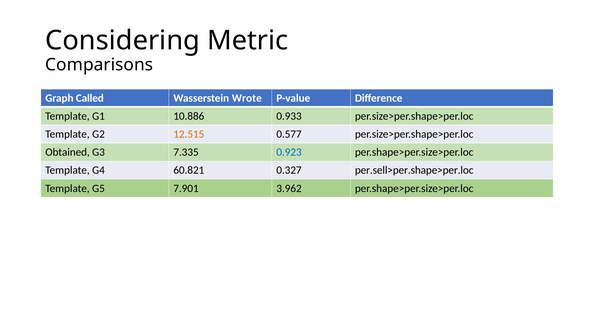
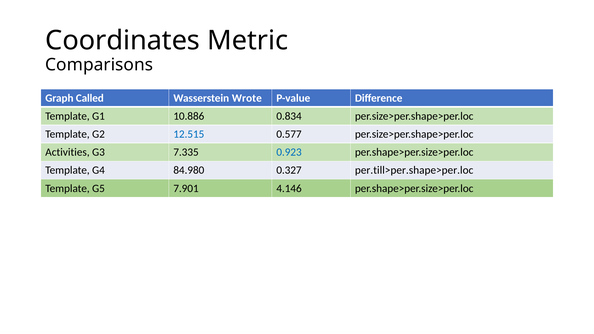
Considering: Considering -> Coordinates (123, 41)
0.933: 0.933 -> 0.834 (289, 116)
12.515 colour: orange -> blue (189, 134)
Obtained: Obtained -> Activities (67, 152)
60.821: 60.821 -> 84.980 (189, 170)
per.sell>per.shape>per.loc: per.sell>per.shape>per.loc -> per.till>per.shape>per.loc (414, 170)
3.962: 3.962 -> 4.146 (289, 188)
